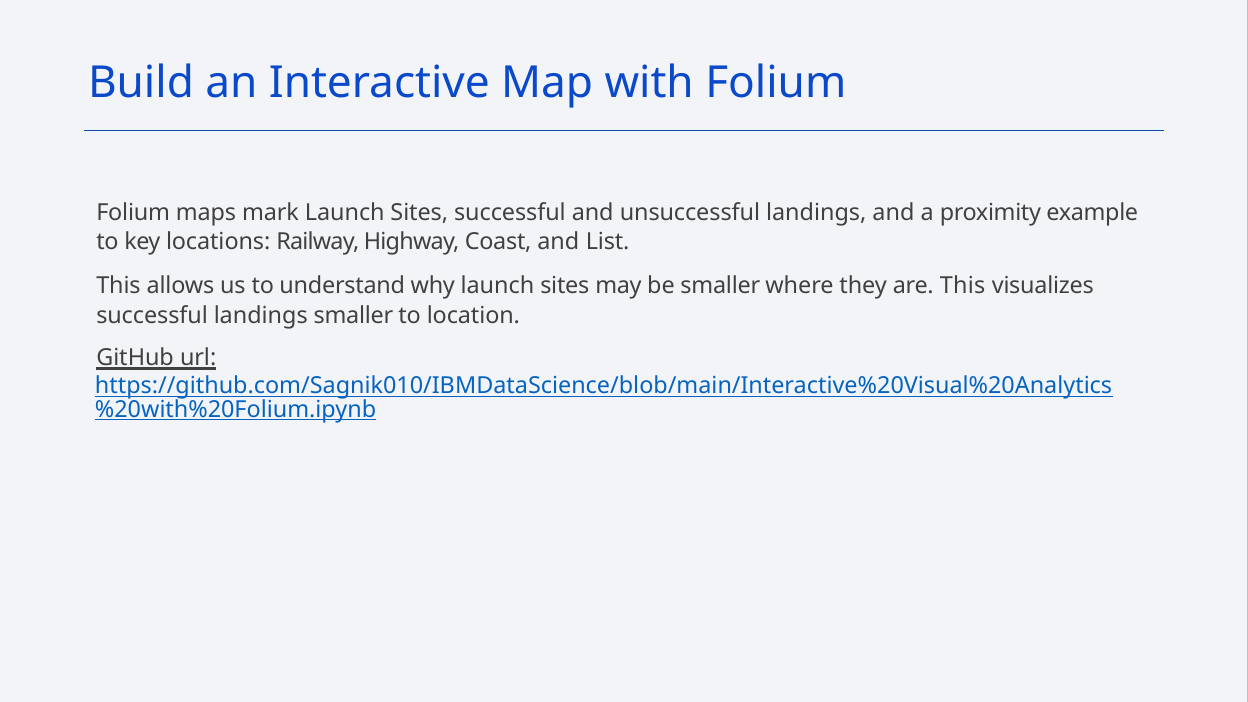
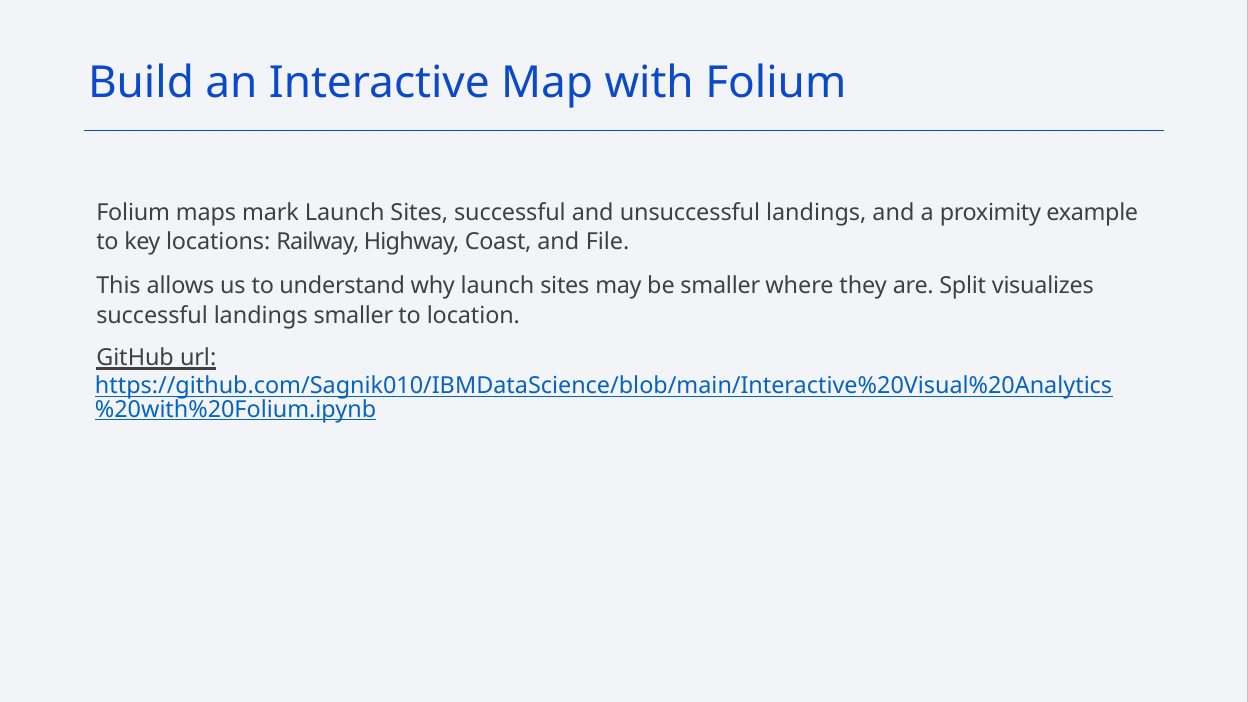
List: List -> File (608, 242)
are This: This -> Split (963, 286)
